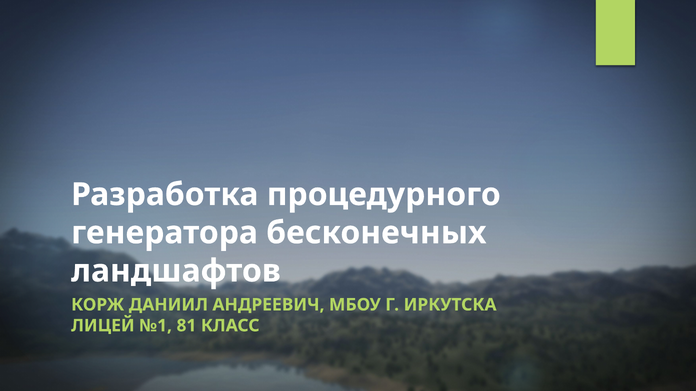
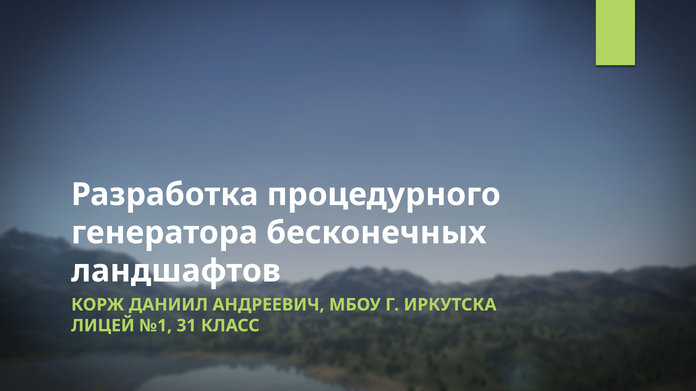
81: 81 -> 31 (186, 326)
